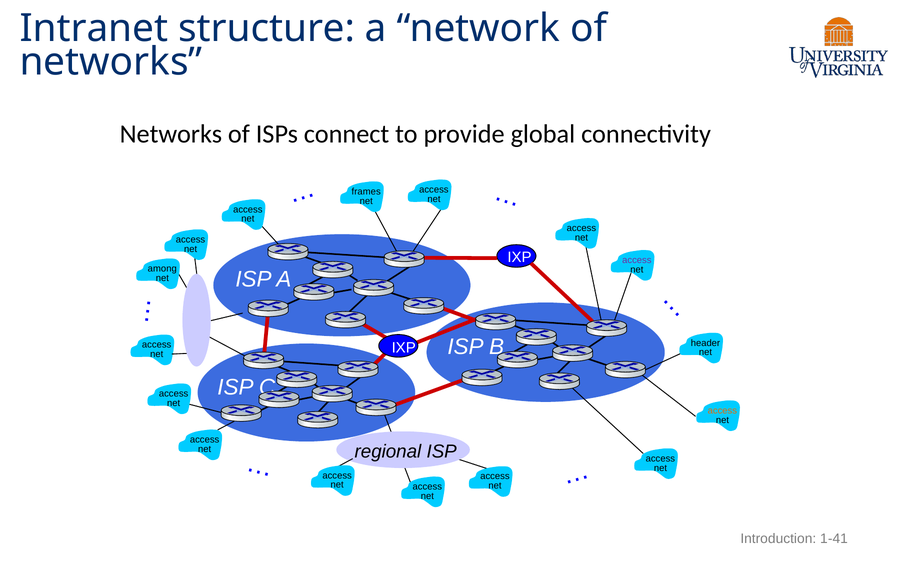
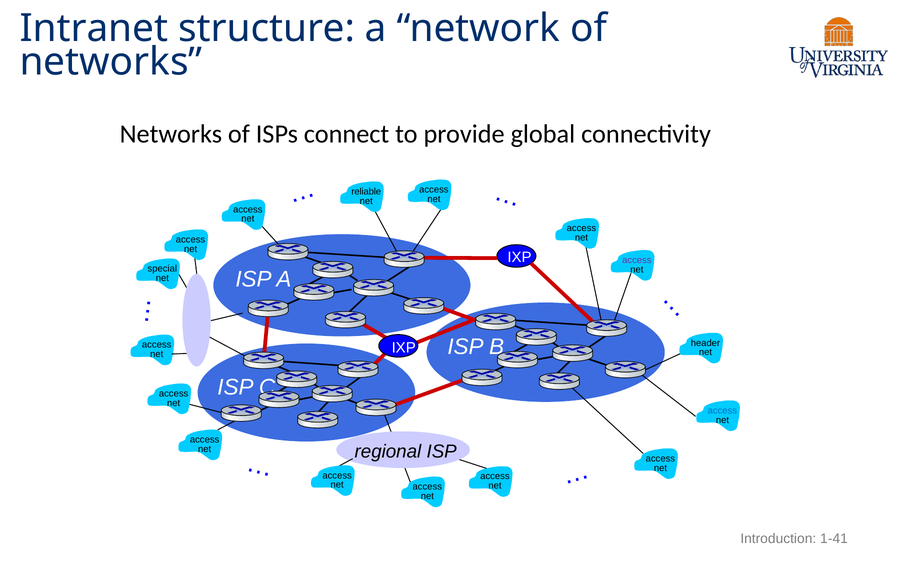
frames: frames -> reliable (366, 191)
among: among -> special (162, 269)
access colour: orange -> blue (722, 410)
